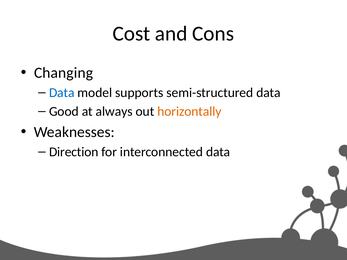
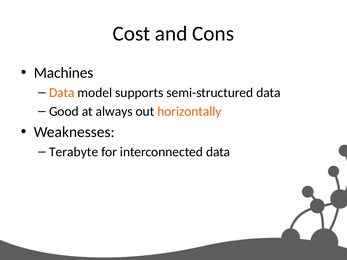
Changing: Changing -> Machines (64, 73)
Data colour: blue -> orange (62, 93)
Direction: Direction -> Terabyte (74, 152)
